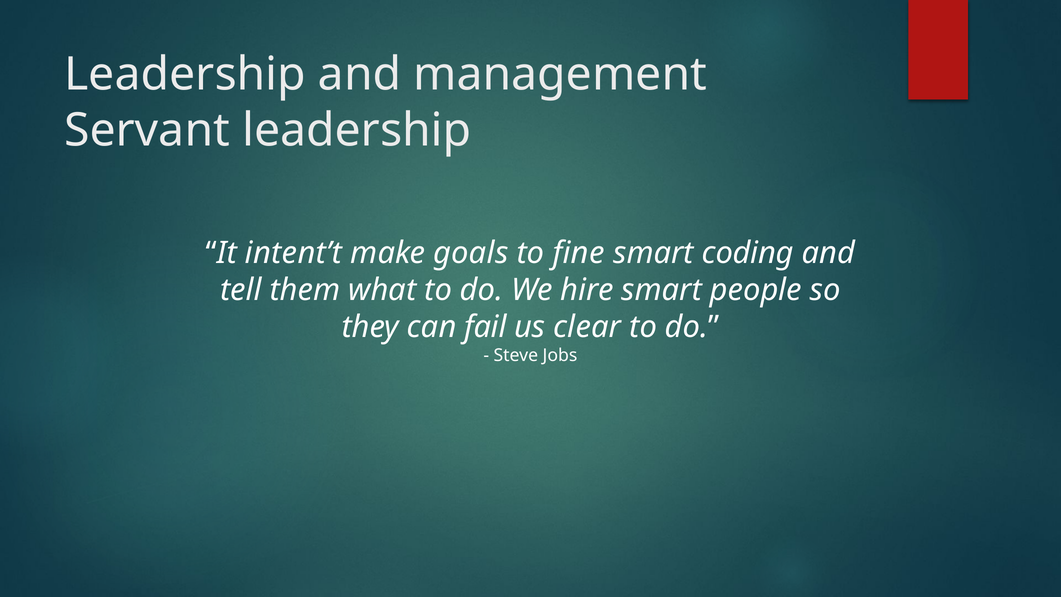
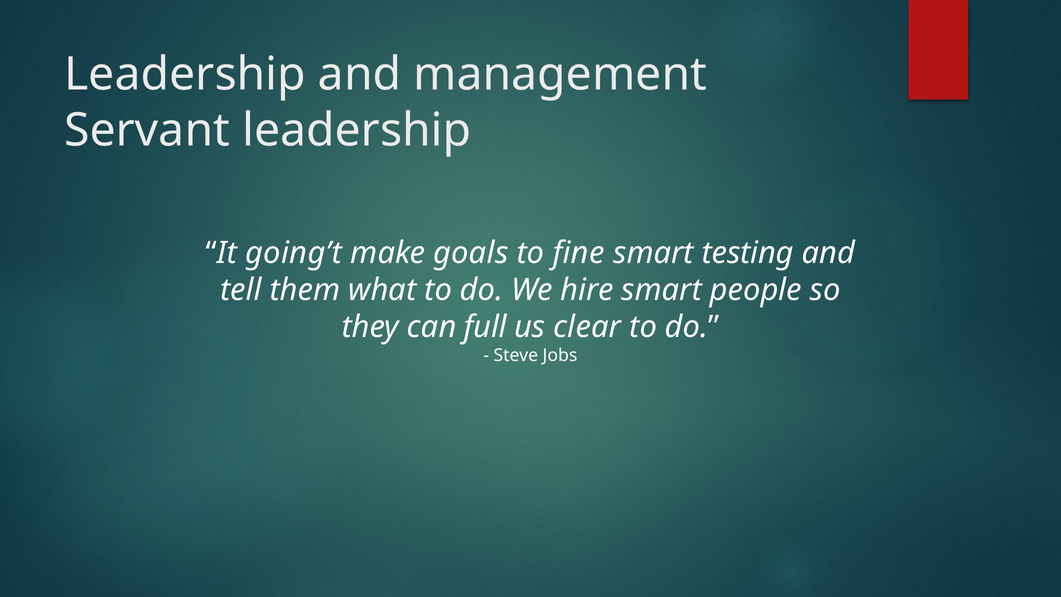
intent’t: intent’t -> going’t (294, 253)
coding: coding -> testing (748, 253)
fail: fail -> full (485, 327)
